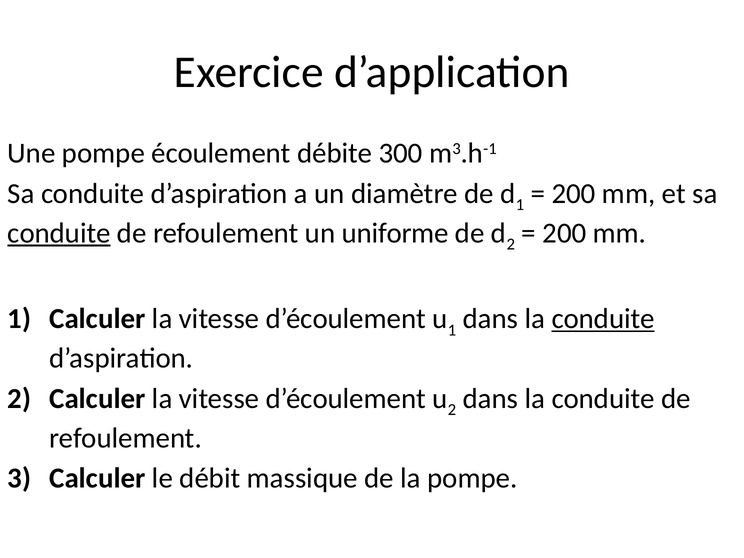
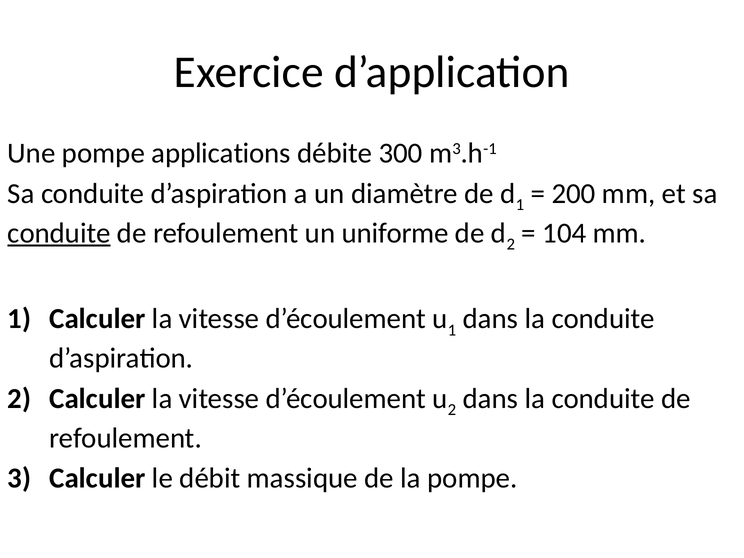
écoulement: écoulement -> applications (221, 153)
200: 200 -> 104 (564, 233)
conduite underline: present -> none (603, 319)
